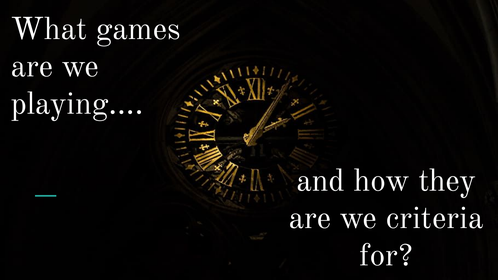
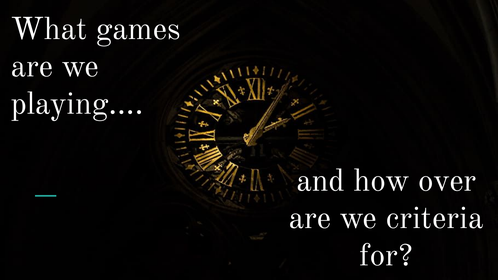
they: they -> over (447, 181)
